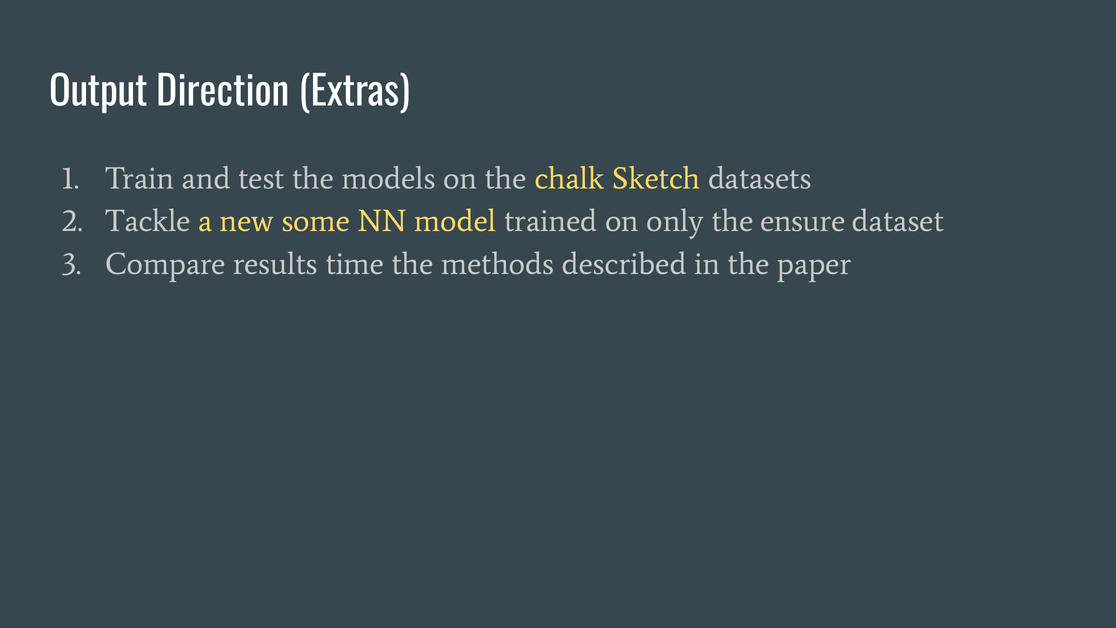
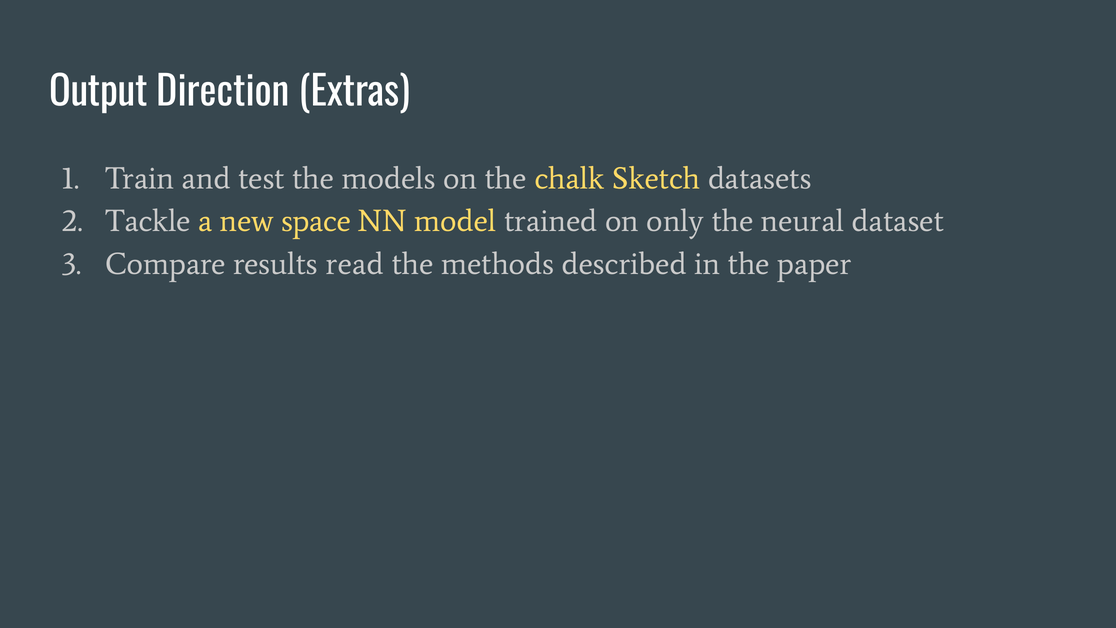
some: some -> space (316, 221)
ensure: ensure -> neural (803, 221)
time: time -> read (355, 264)
